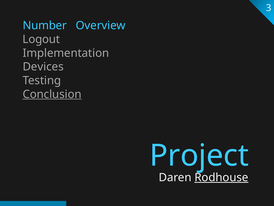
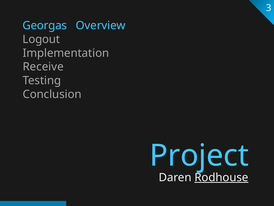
Number: Number -> Georgas (45, 25)
Devices: Devices -> Receive (43, 67)
Conclusion underline: present -> none (52, 94)
